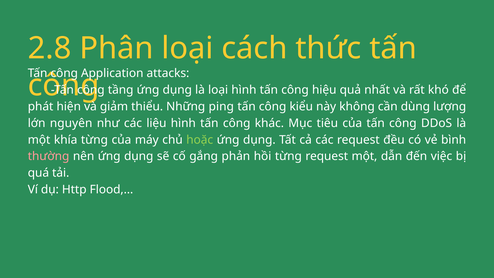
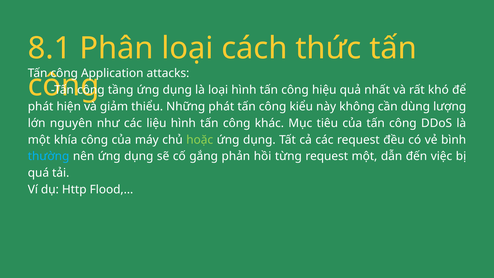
2.8: 2.8 -> 8.1 (50, 48)
Những ping: ping -> phát (221, 107)
khía từng: từng -> công (95, 140)
thường colour: pink -> light blue (49, 156)
